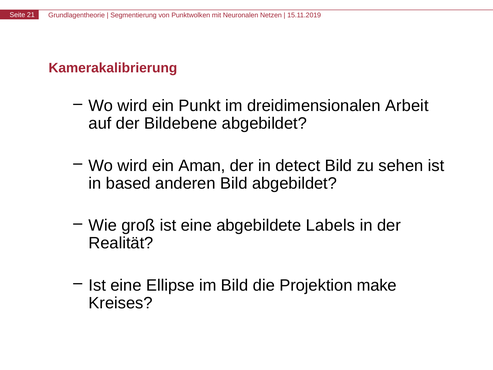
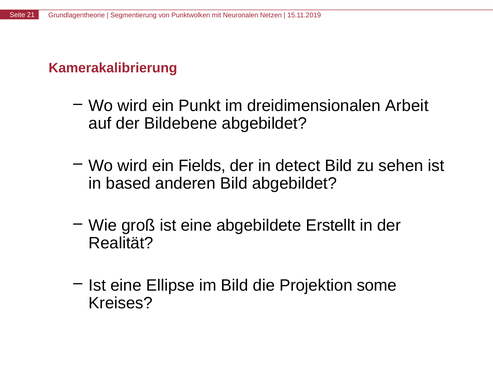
Aman: Aman -> Fields (202, 166)
Labels: Labels -> Erstellt (331, 225)
make: make -> some (377, 285)
